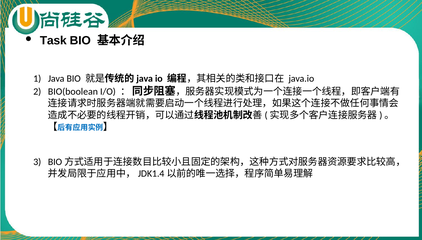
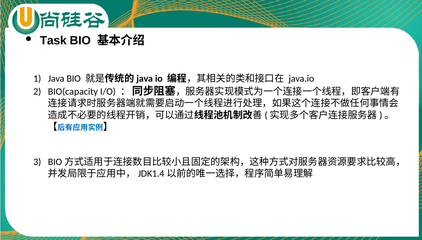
BIO(boolean: BIO(boolean -> BIO(capacity (73, 91)
